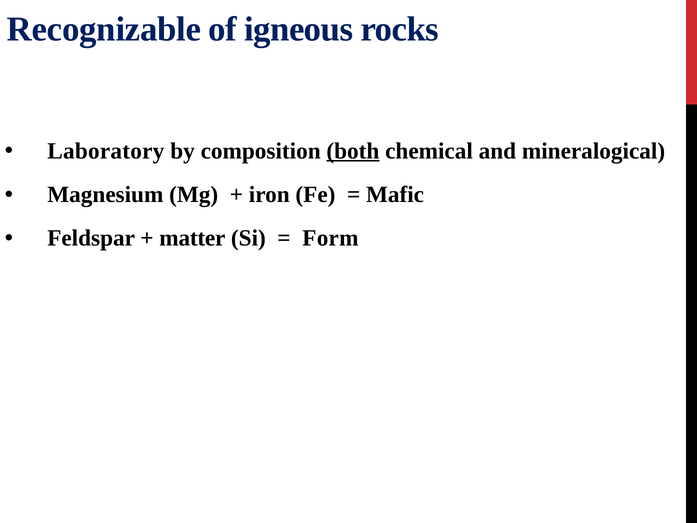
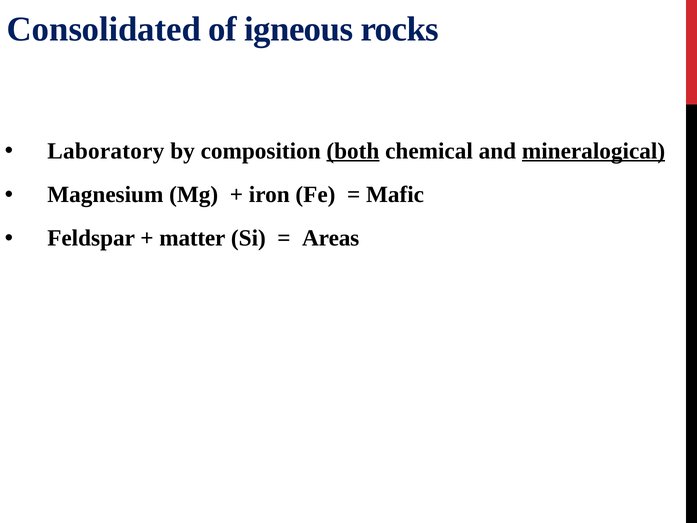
Recognizable: Recognizable -> Consolidated (104, 29)
mineralogical underline: none -> present (594, 151)
Form: Form -> Areas (331, 238)
